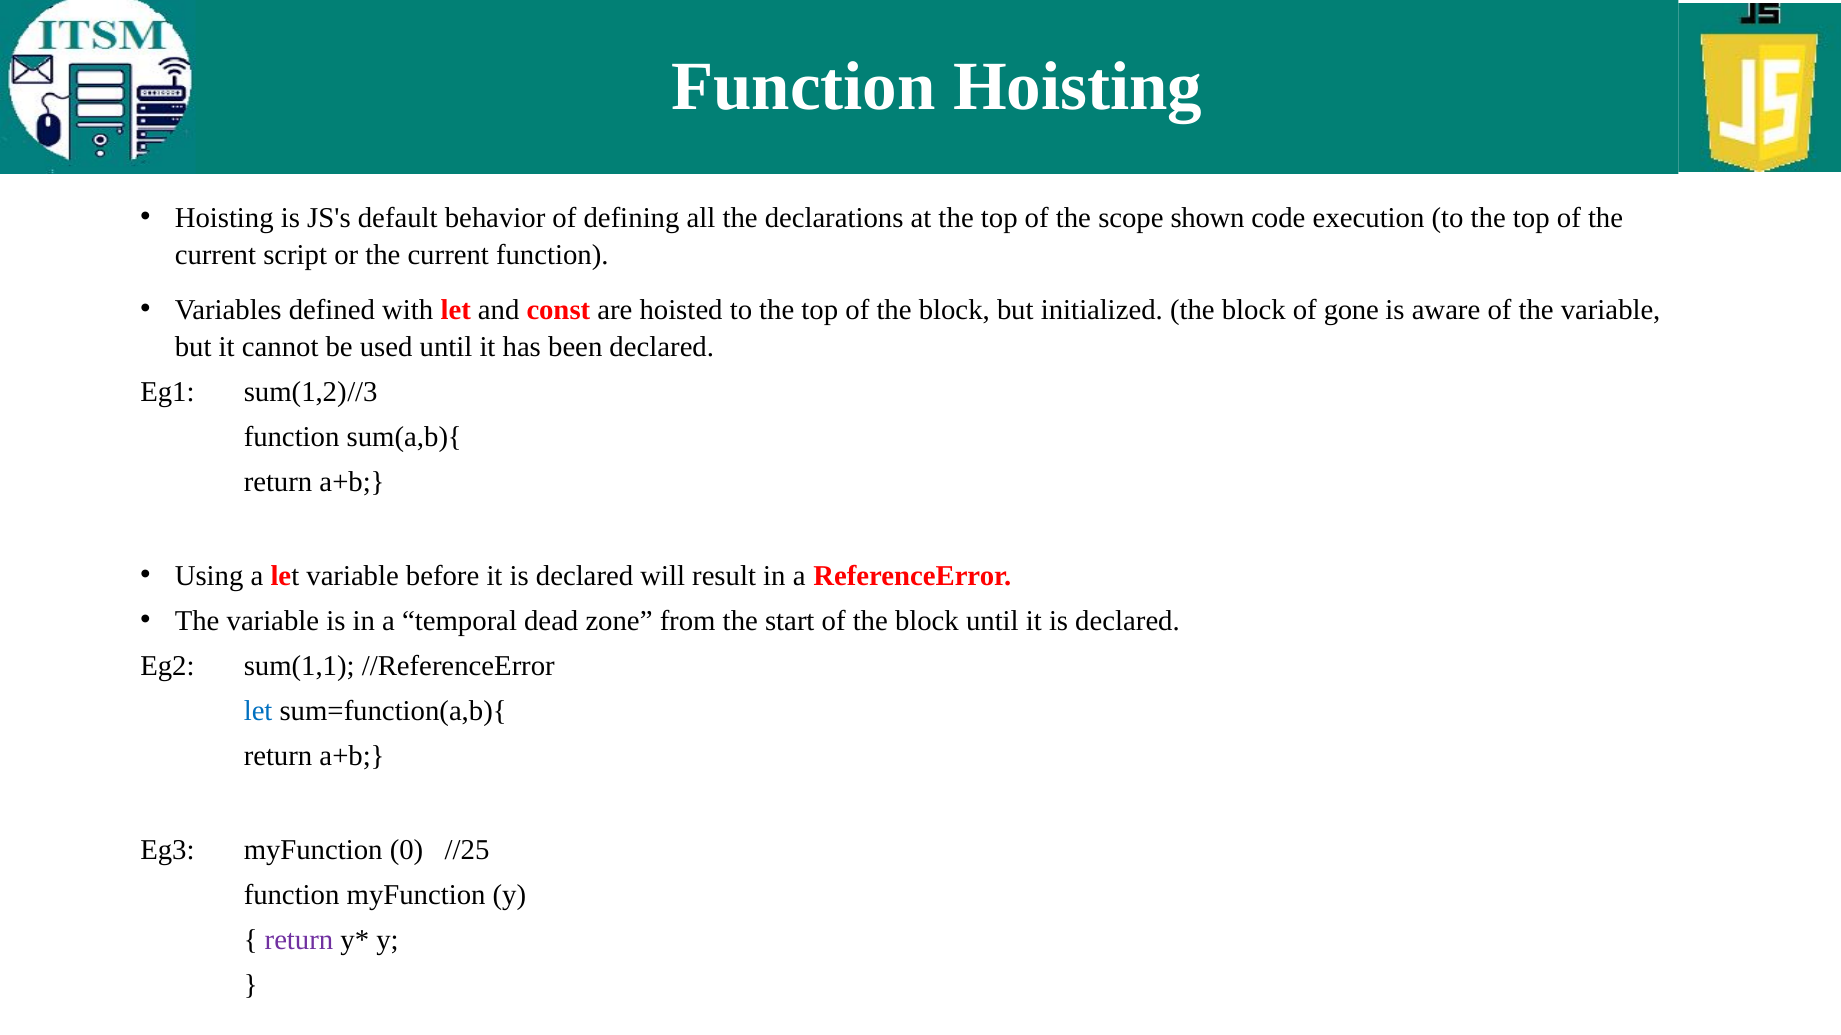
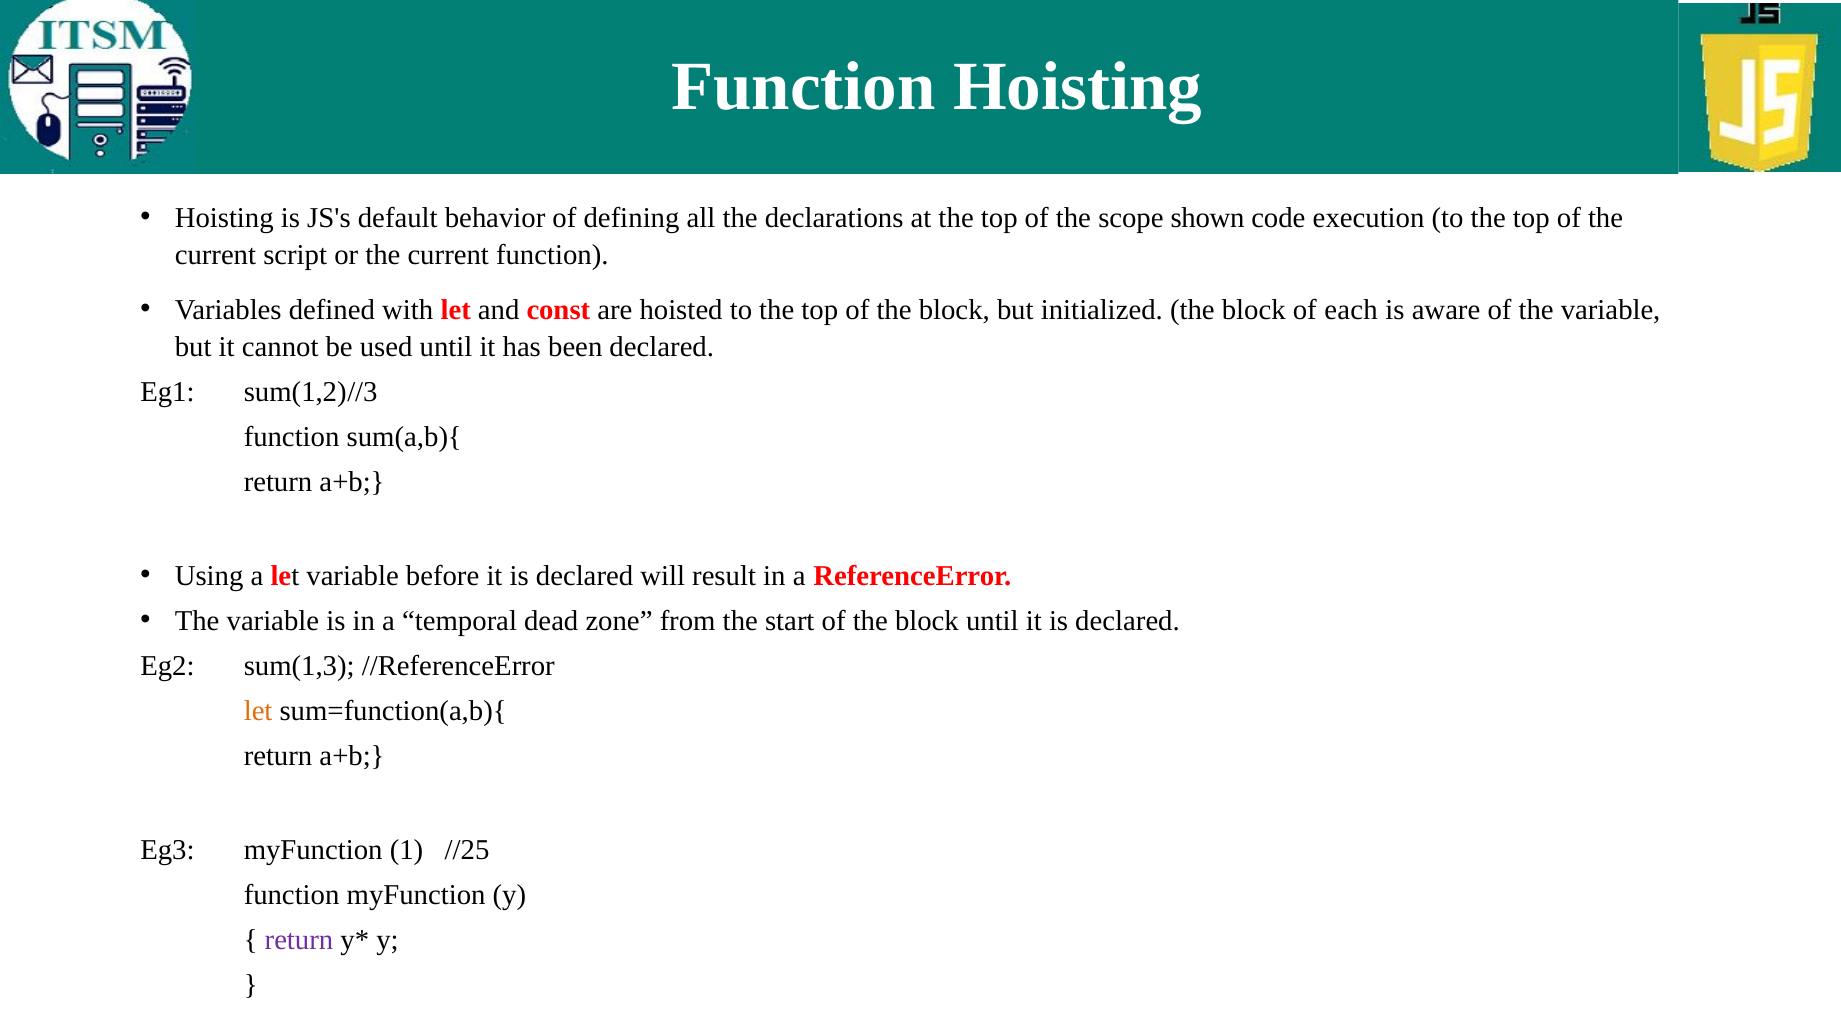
gone: gone -> each (1351, 310)
sum(1,1: sum(1,1 -> sum(1,3 (299, 667)
let colour: blue -> orange (258, 712)
0: 0 -> 1 (407, 850)
